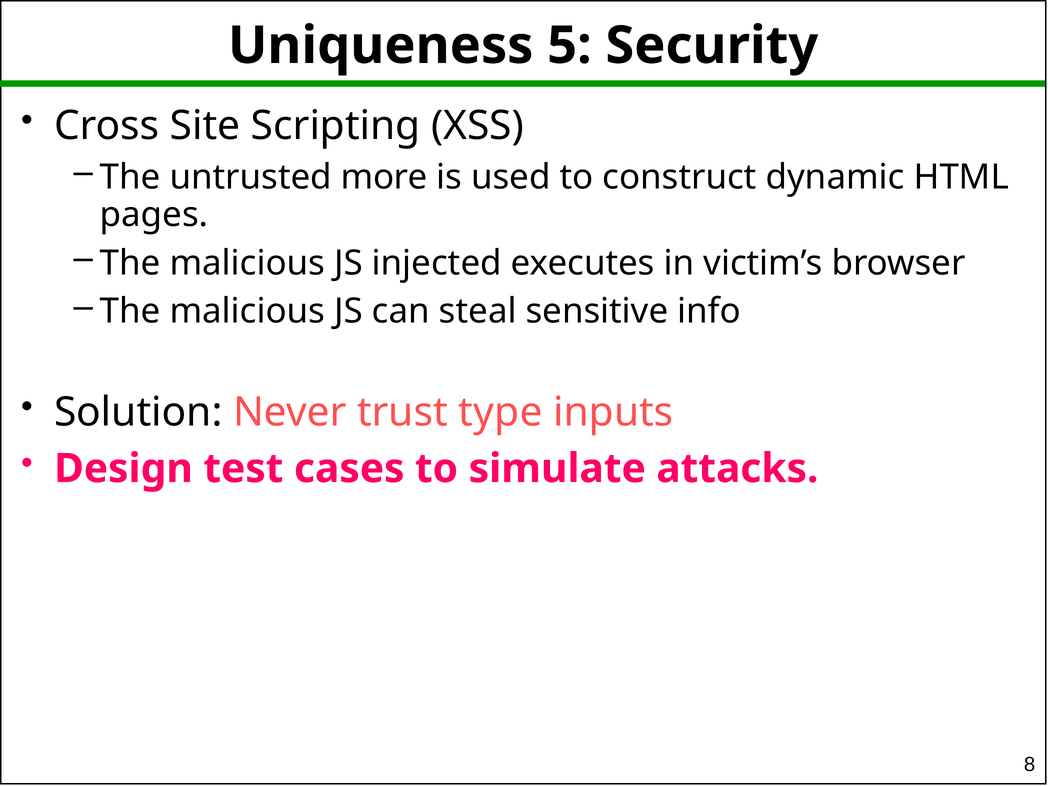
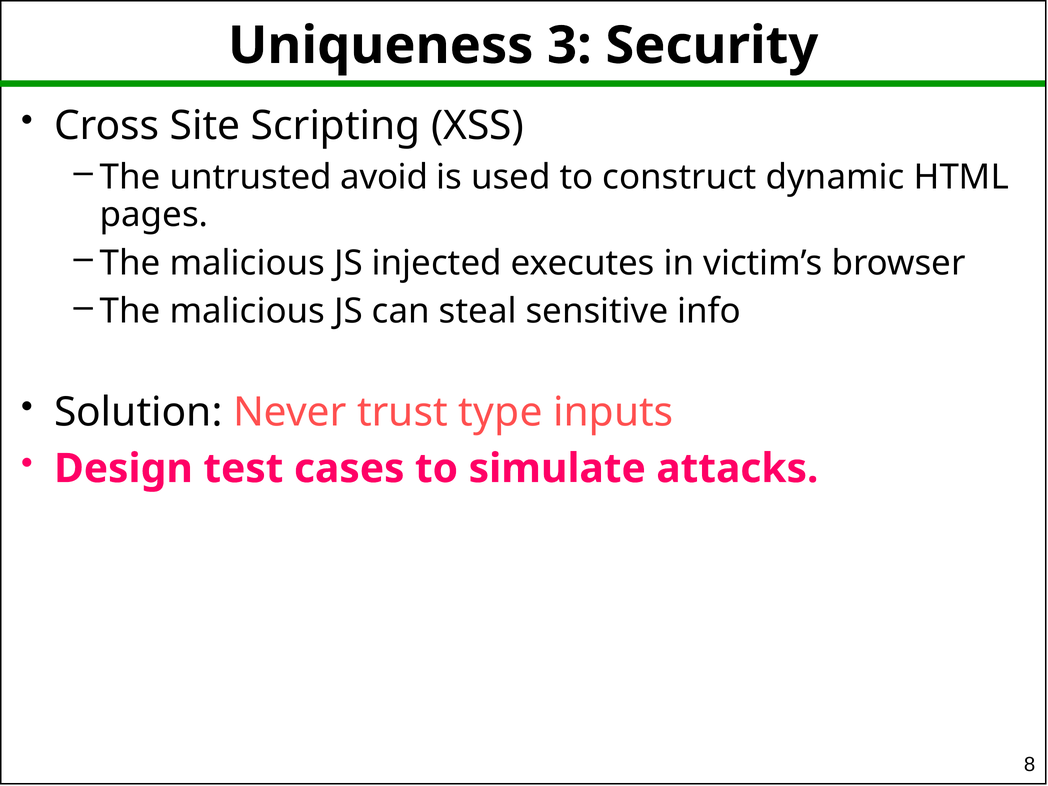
5: 5 -> 3 (569, 46)
more: more -> avoid (384, 177)
